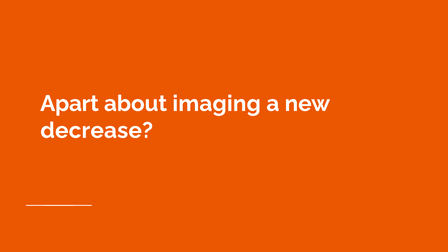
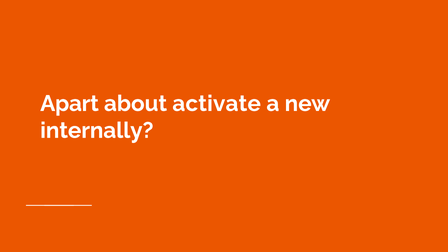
imaging: imaging -> activate (217, 104)
decrease: decrease -> internally (97, 130)
